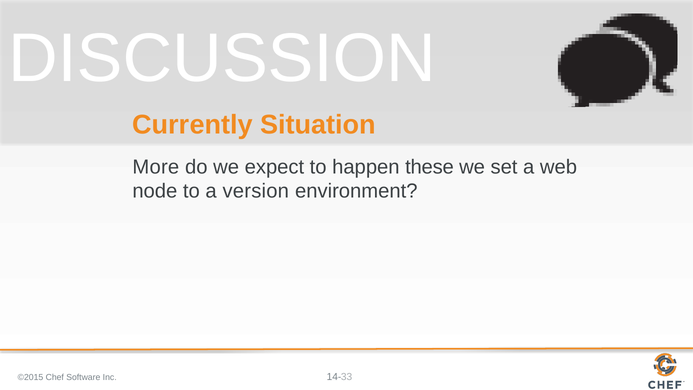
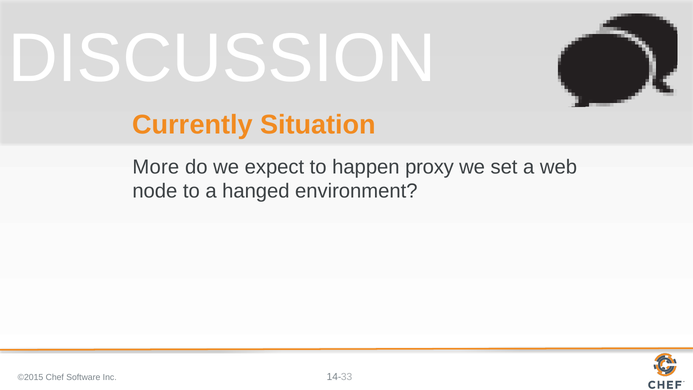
these: these -> proxy (429, 167)
version: version -> hanged (256, 191)
